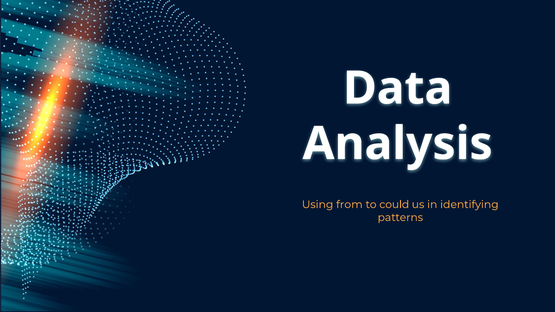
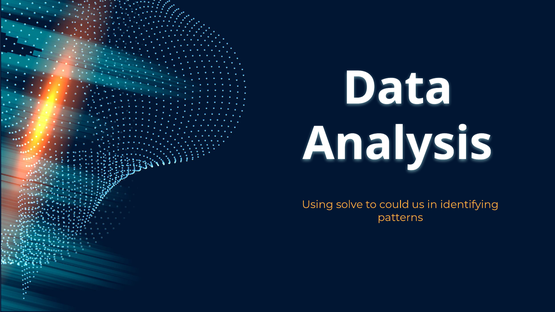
from: from -> solve (350, 205)
